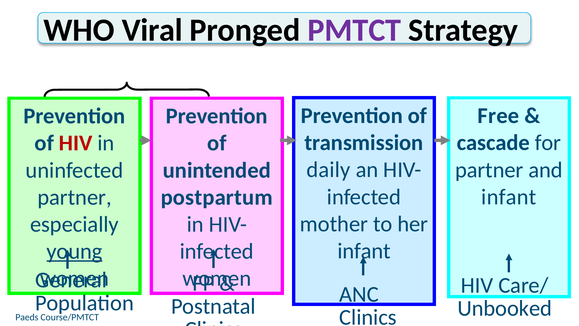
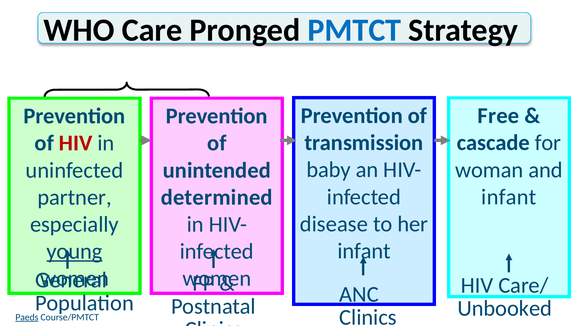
Viral: Viral -> Care (152, 30)
PMTCT colour: purple -> blue (354, 30)
daily: daily -> baby (329, 170)
partner: partner -> woman (489, 170)
postpartum: postpartum -> determined (217, 197)
mother: mother -> disease (334, 224)
Paeds underline: none -> present (27, 317)
